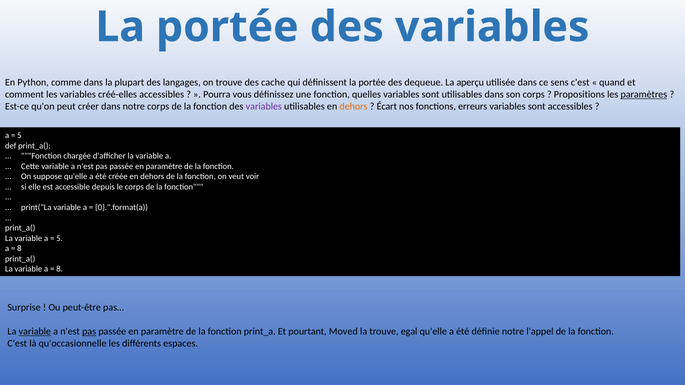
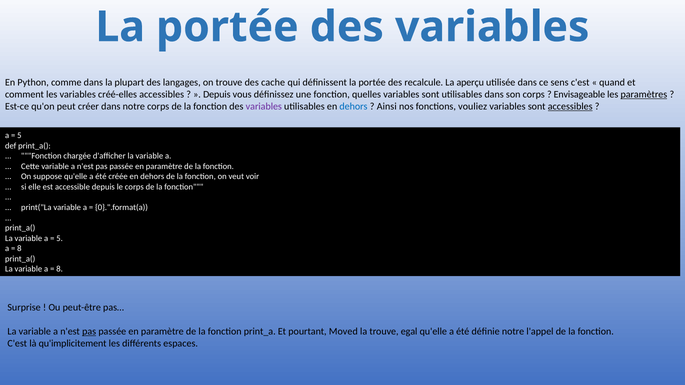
dequeue: dequeue -> recalcule (424, 83)
Pourra: Pourra -> Depuis (217, 95)
Propositions: Propositions -> Envisageable (579, 95)
dehors colour: orange -> blue (353, 107)
Écart: Écart -> Ainsi (387, 107)
erreurs: erreurs -> vouliez (473, 107)
accessibles underline: none -> present (570, 107)
variable underline: present -> none (35, 332)
qu'occasionnelle: qu'occasionnelle -> qu'implicitement (73, 344)
